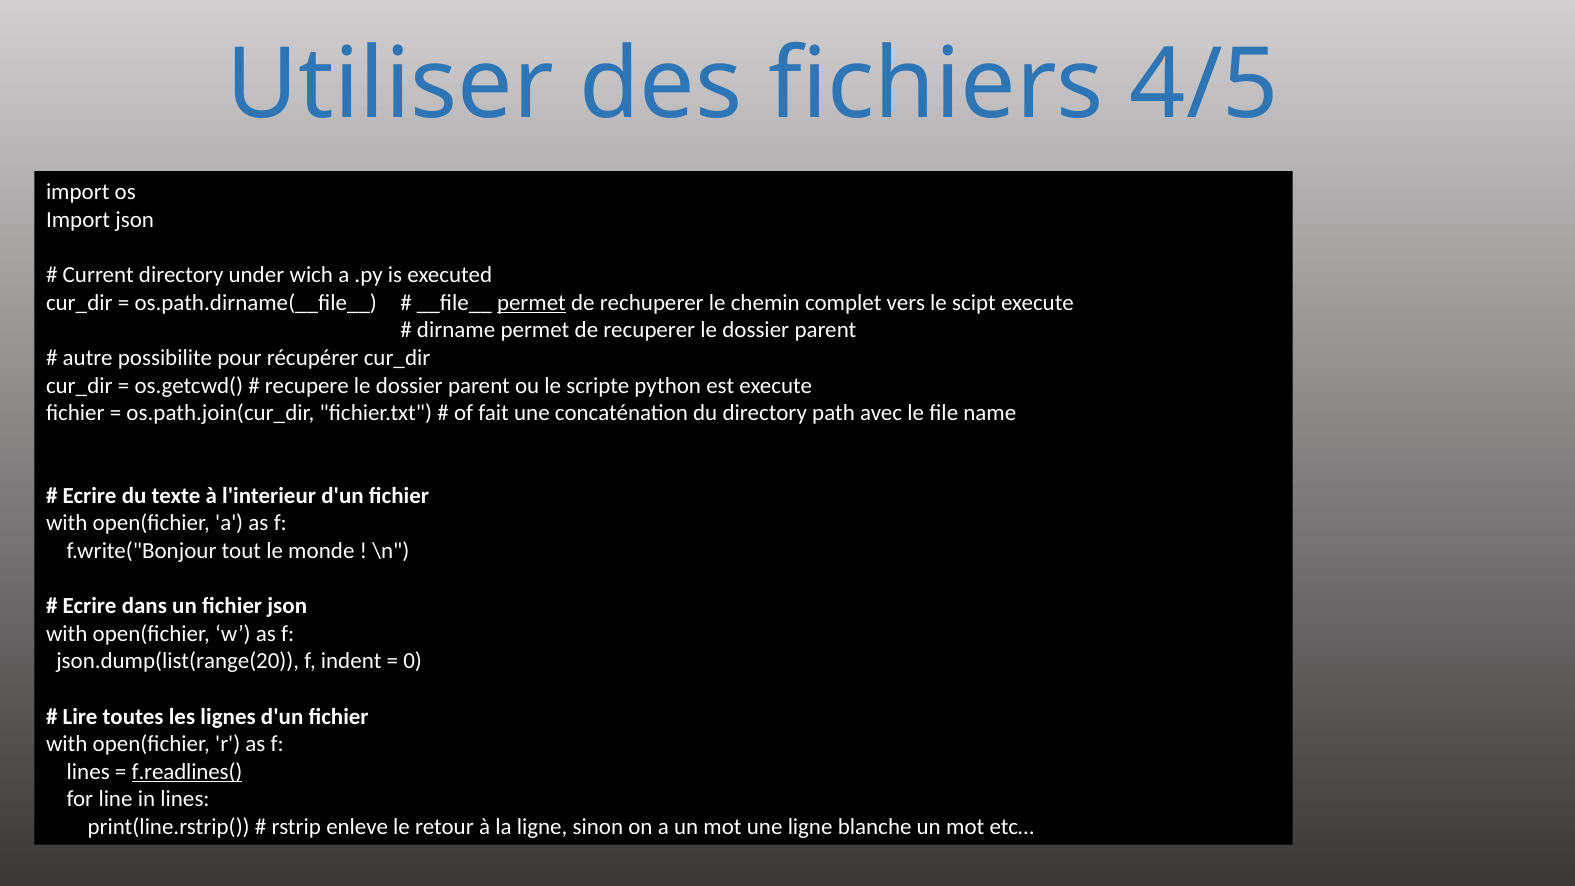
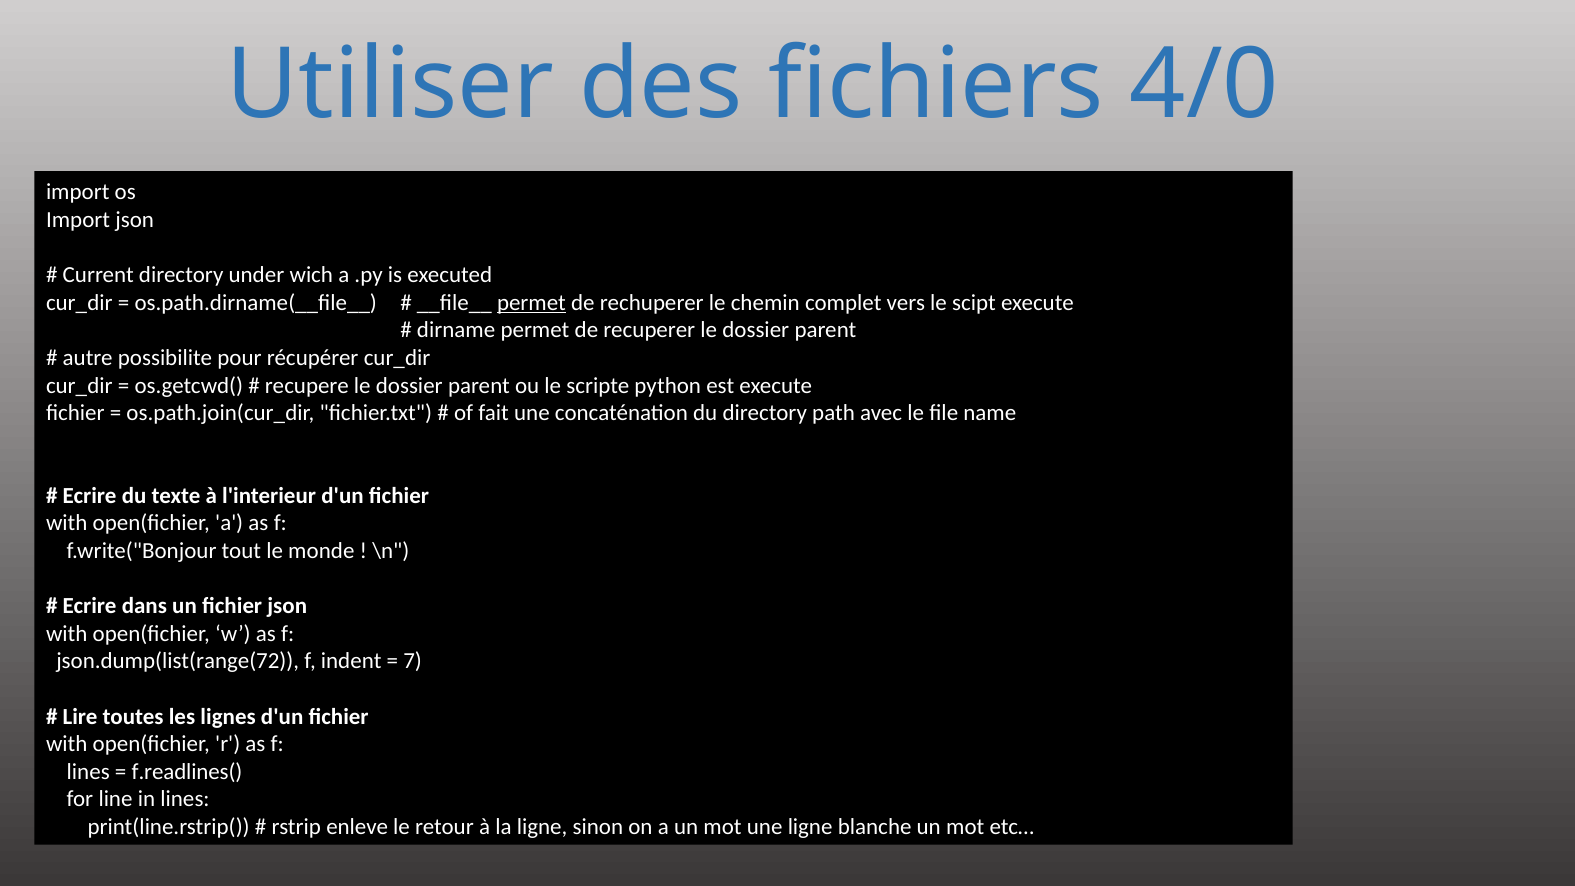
4/5: 4/5 -> 4/0 (1204, 85)
json.dump(list(range(20: json.dump(list(range(20 -> json.dump(list(range(72 (178, 661)
0: 0 -> 7 (413, 661)
f.readlines( underline: present -> none (187, 772)
